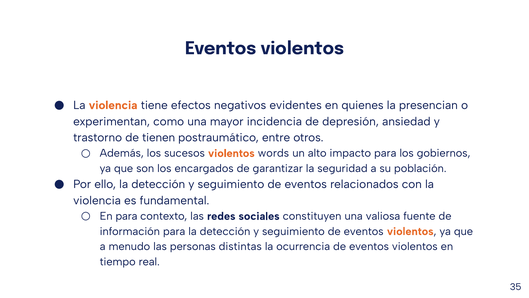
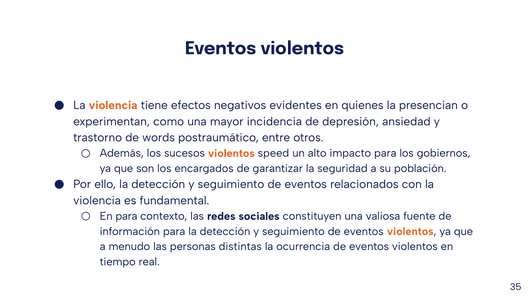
tienen: tienen -> words (159, 137)
words: words -> speed (273, 153)
